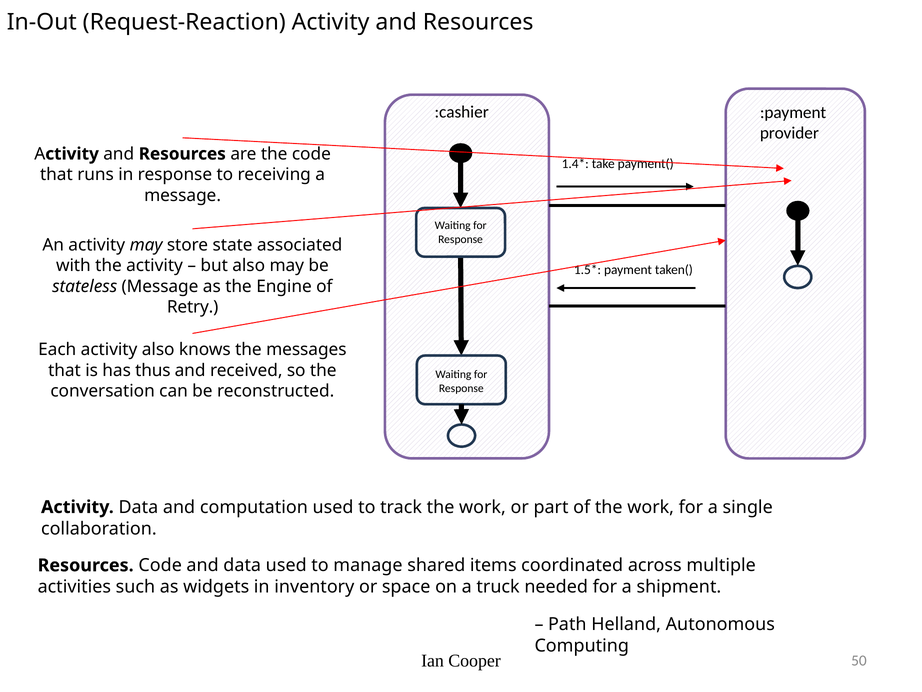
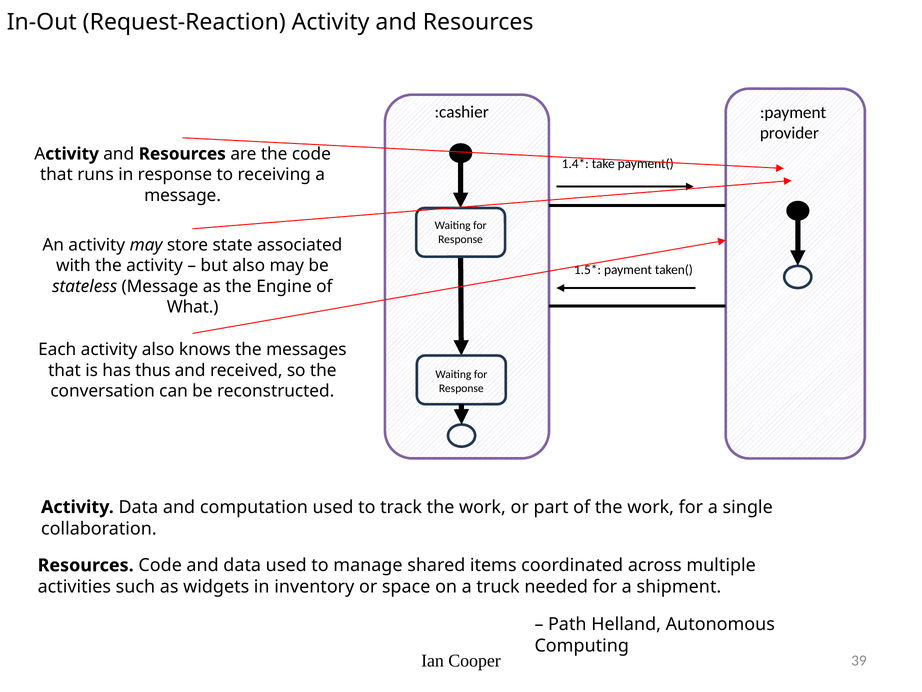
Retry: Retry -> What (193, 307)
50: 50 -> 39 (859, 660)
